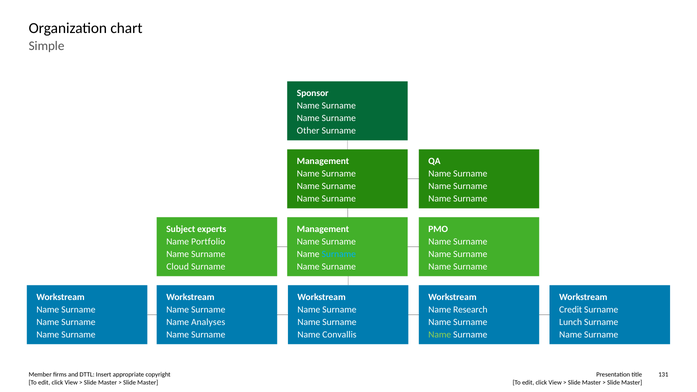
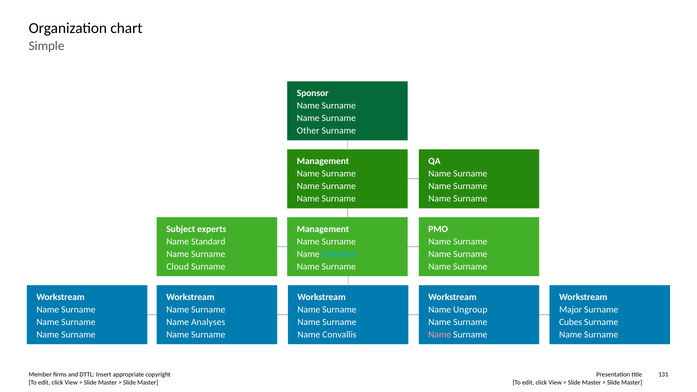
Portfolio: Portfolio -> Standard (208, 242)
Research: Research -> Ungroup (470, 310)
Credit: Credit -> Major (571, 310)
Lunch: Lunch -> Cubes (571, 322)
Name colour: light green -> pink (440, 335)
